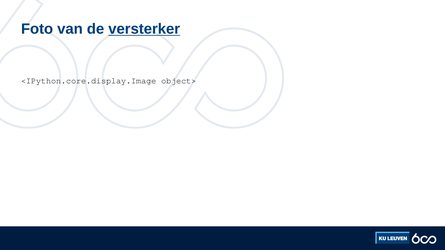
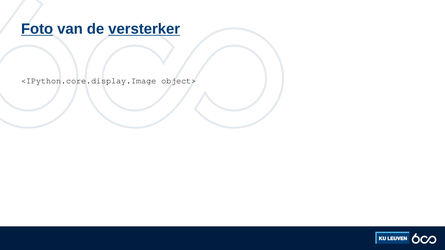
Foto underline: none -> present (37, 29)
